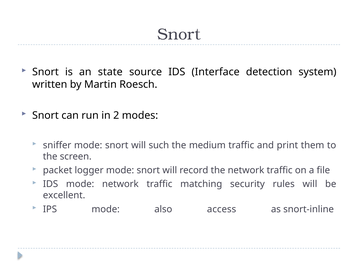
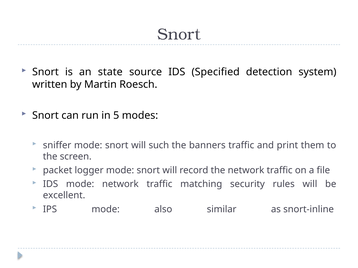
Interface: Interface -> Specified (216, 72)
2: 2 -> 5 (116, 116)
medium: medium -> banners (207, 145)
access: access -> similar (222, 210)
